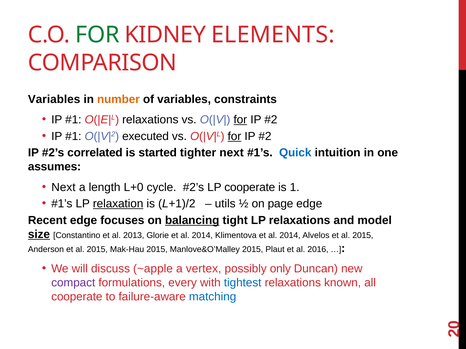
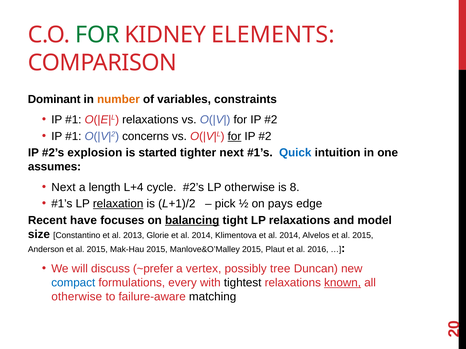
Variables: Variables -> Dominant (54, 99)
for underline: present -> none (240, 120)
executed: executed -> concerns (145, 136)
correlated: correlated -> explosion (95, 153)
L+0: L+0 -> L+4 (134, 187)
LP cooperate: cooperate -> otherwise (250, 187)
1: 1 -> 8 (295, 187)
utils: utils -> pick (225, 204)
page: page -> pays (280, 204)
Recent edge: edge -> have (83, 221)
size underline: present -> none (39, 235)
~apple: ~apple -> ~prefer (153, 269)
only: only -> tree (280, 269)
compact colour: purple -> blue (73, 283)
tightest colour: blue -> black (243, 283)
known underline: none -> present (343, 283)
cooperate: cooperate -> otherwise (77, 297)
matching colour: blue -> black (213, 297)
